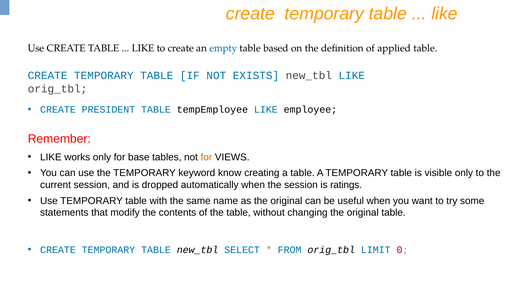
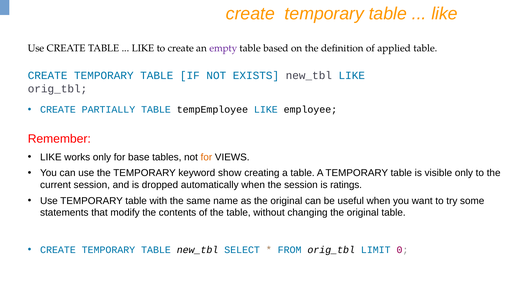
empty colour: blue -> purple (223, 48)
PRESIDENT: PRESIDENT -> PARTIALLY (108, 110)
know: know -> show (230, 173)
